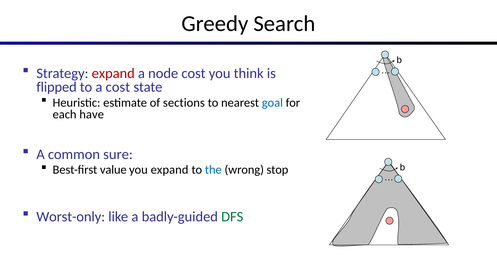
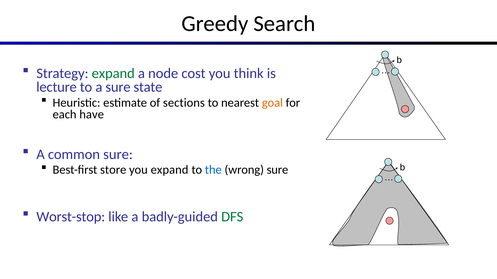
expand colour: red -> green (113, 73)
flipped: flipped -> lecture (57, 87)
a cost: cost -> sure (118, 87)
goal colour: blue -> orange (272, 103)
value: value -> store (113, 170)
wrong stop: stop -> sure (277, 170)
Worst-only: Worst-only -> Worst-stop (71, 217)
